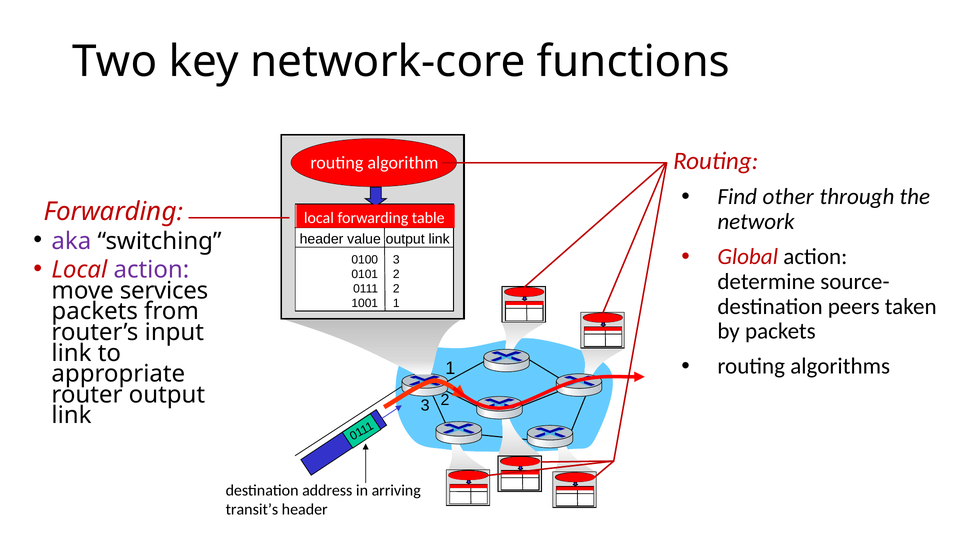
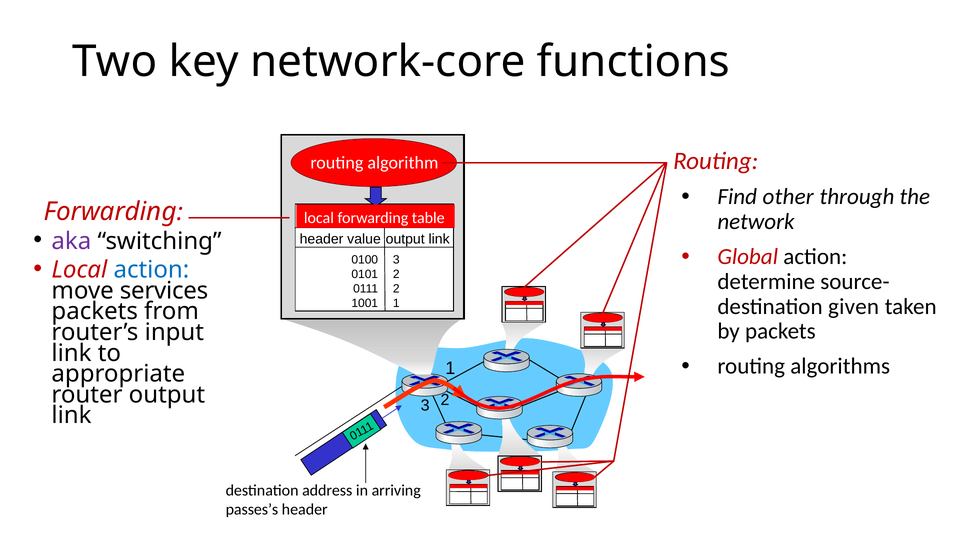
action colour: purple -> blue (151, 270)
peers: peers -> given (854, 306)
transit’s: transit’s -> passes’s (252, 510)
